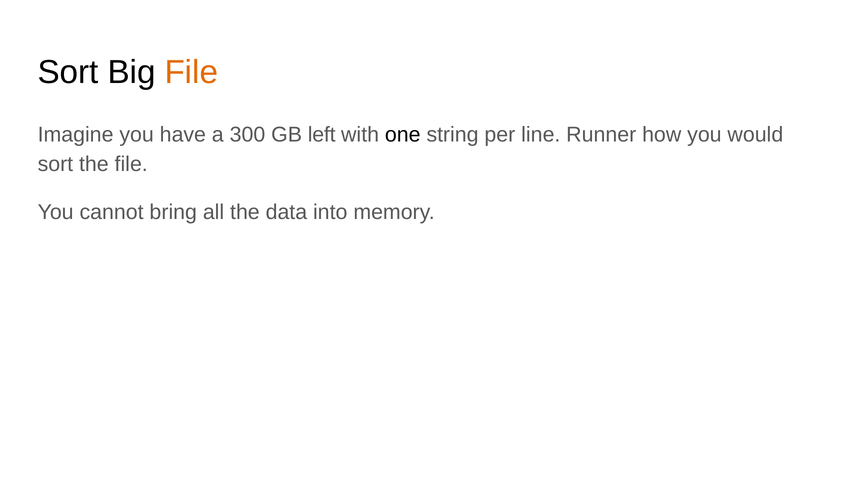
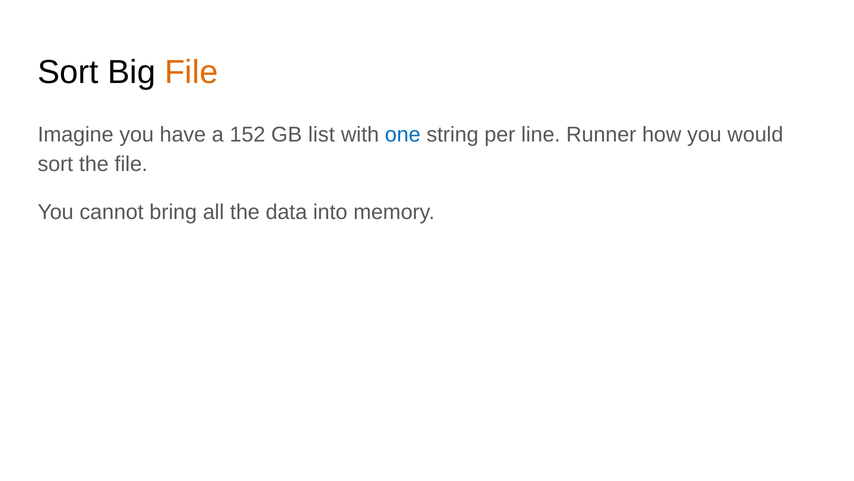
300: 300 -> 152 (247, 134)
left: left -> list (321, 134)
one colour: black -> blue (403, 134)
